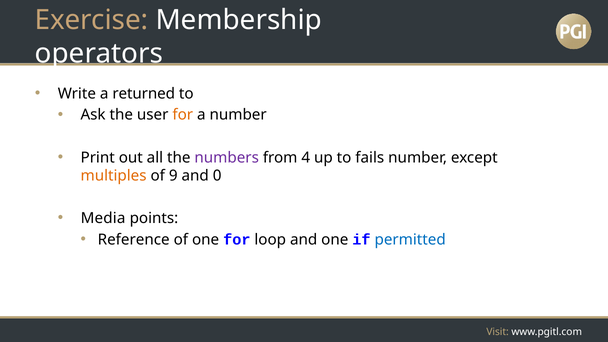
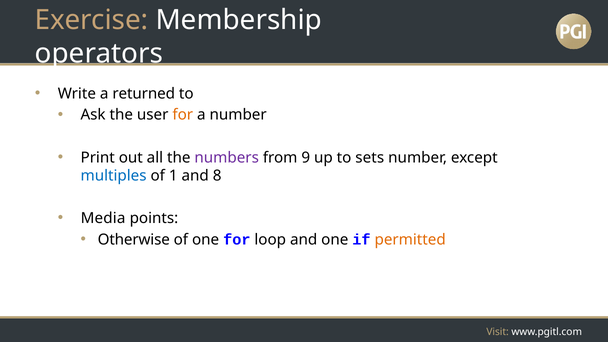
4: 4 -> 9 (306, 158)
fails: fails -> sets (370, 158)
multiples colour: orange -> blue (114, 176)
9: 9 -> 1 (173, 176)
0: 0 -> 8 (217, 176)
Reference: Reference -> Otherwise (134, 240)
permitted colour: blue -> orange (410, 240)
